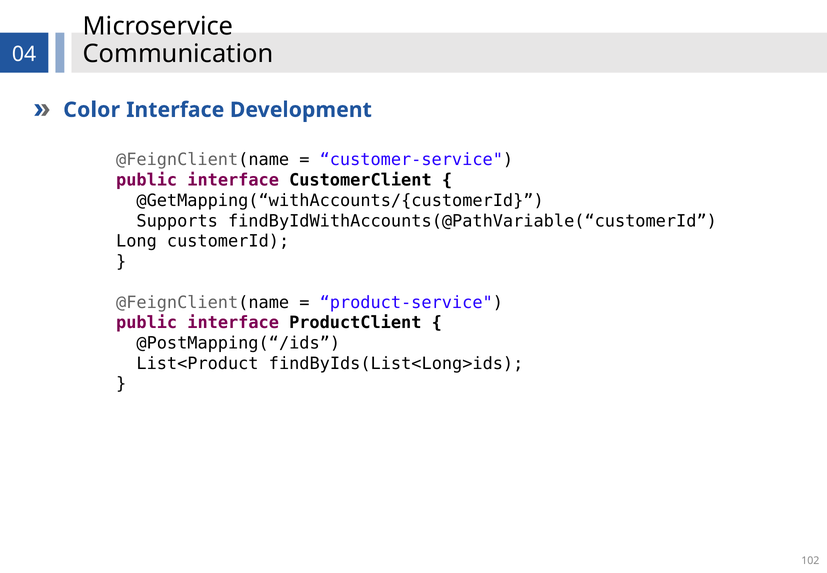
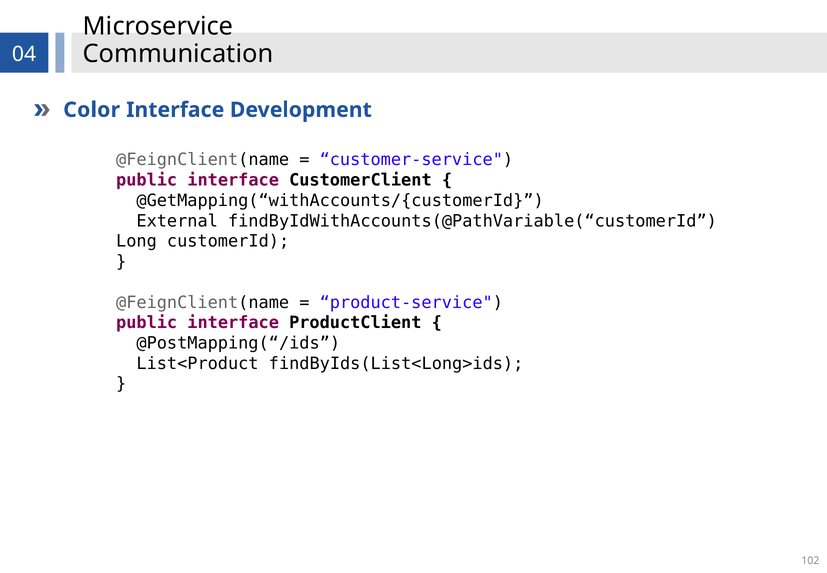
Supports: Supports -> External (177, 221)
